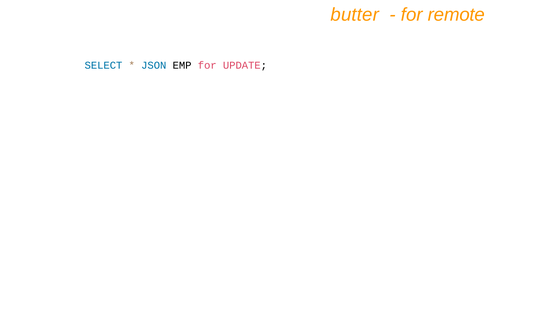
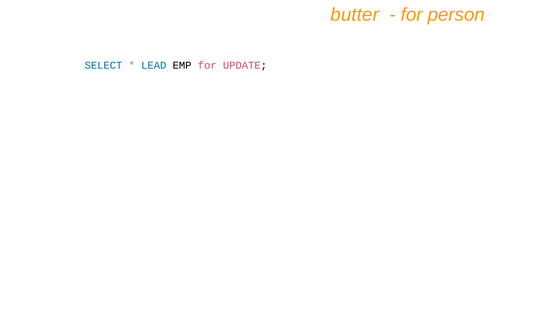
remote: remote -> person (456, 15)
JSON: JSON -> LEAD (154, 66)
